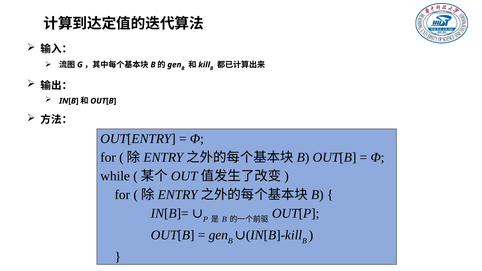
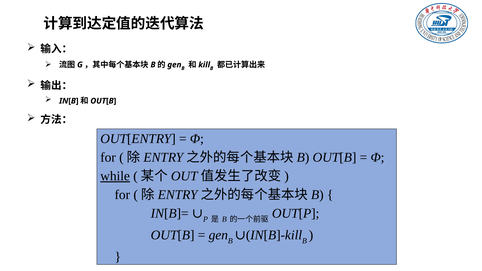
while underline: none -> present (115, 176)
